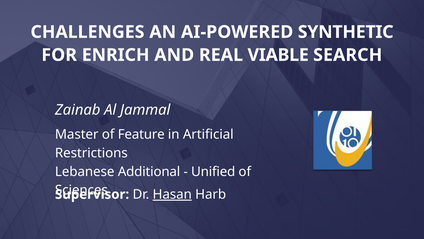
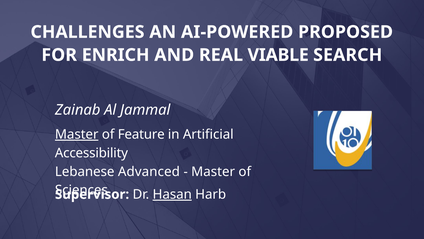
SYNTHETIC: SYNTHETIC -> PROPOSED (346, 32)
Master underline: none -> present (77, 134)
Restrictions: Restrictions -> Accessibility (91, 153)
Additional: Additional -> Advanced (149, 171)
Unified: Unified -> Master (213, 171)
